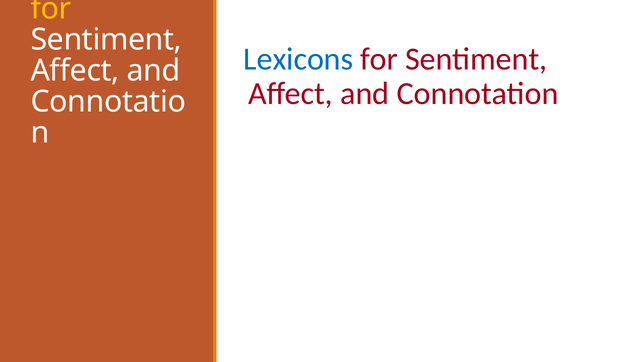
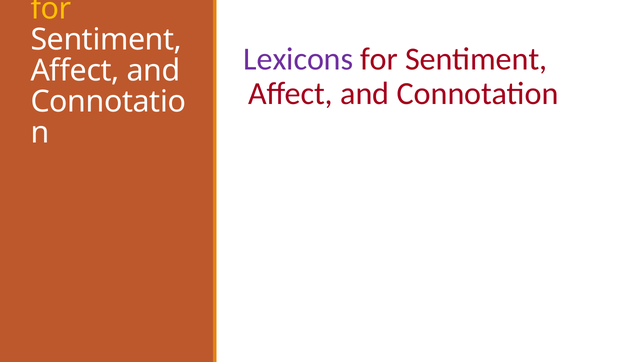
Lexicons colour: blue -> purple (298, 59)
